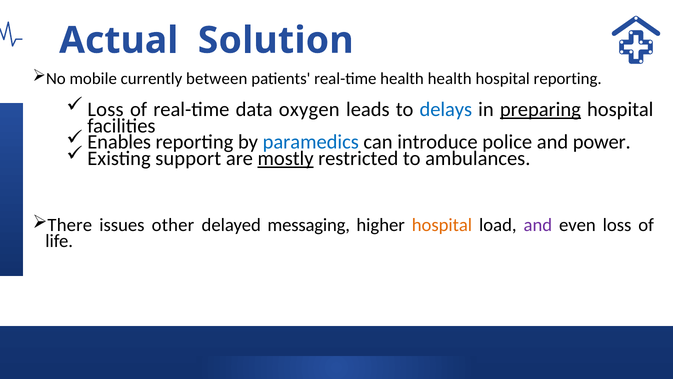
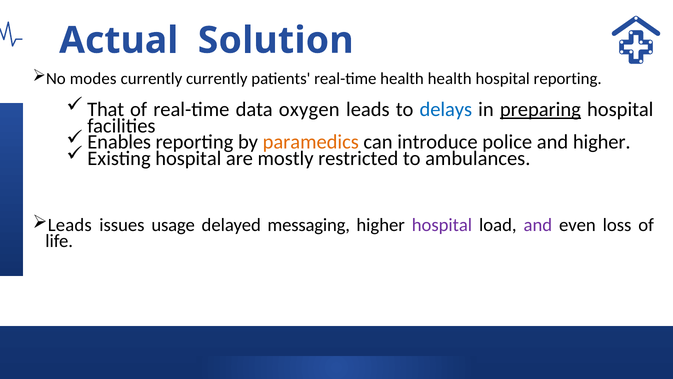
mobile: mobile -> modes (93, 79)
currently between: between -> currently (217, 79)
Loss: Loss -> That (106, 109)
paramedics colour: blue -> orange (311, 142)
and power: power -> higher (602, 142)
Existing support: support -> hospital (188, 158)
mostly underline: present -> none (286, 158)
There: There -> Leads (70, 225)
other: other -> usage (173, 225)
hospital colour: orange -> purple (442, 225)
